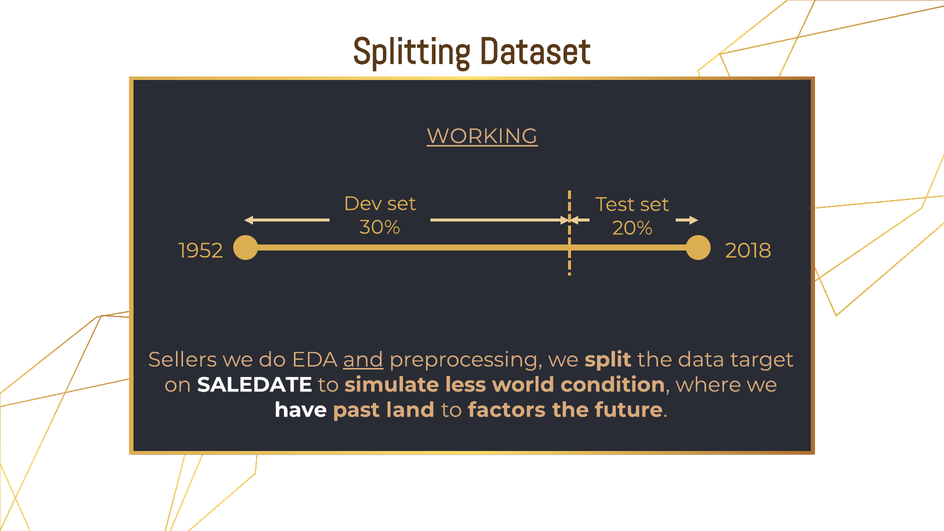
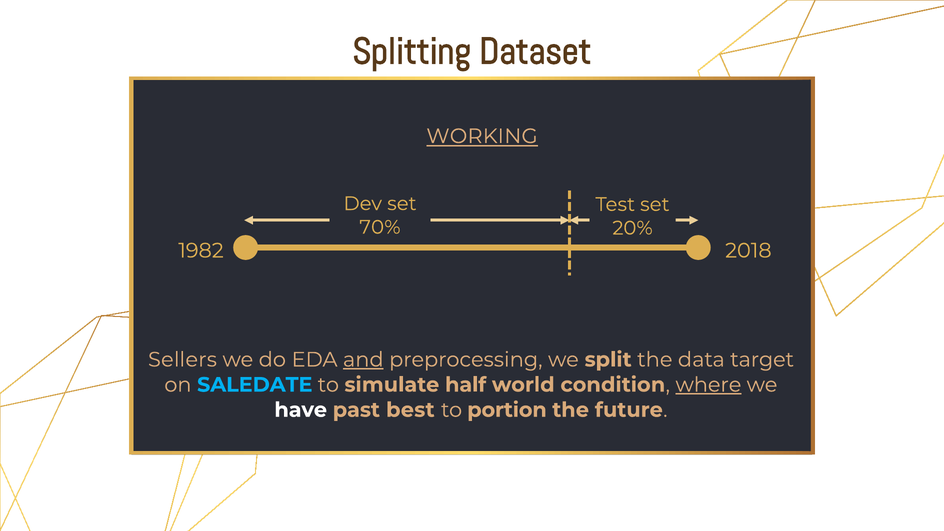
30%: 30% -> 70% (380, 227)
1952: 1952 -> 1982 (201, 251)
SALEDATE colour: white -> light blue (255, 385)
less: less -> half (466, 385)
where underline: none -> present (708, 385)
land: land -> best (410, 410)
factors: factors -> portion (507, 410)
